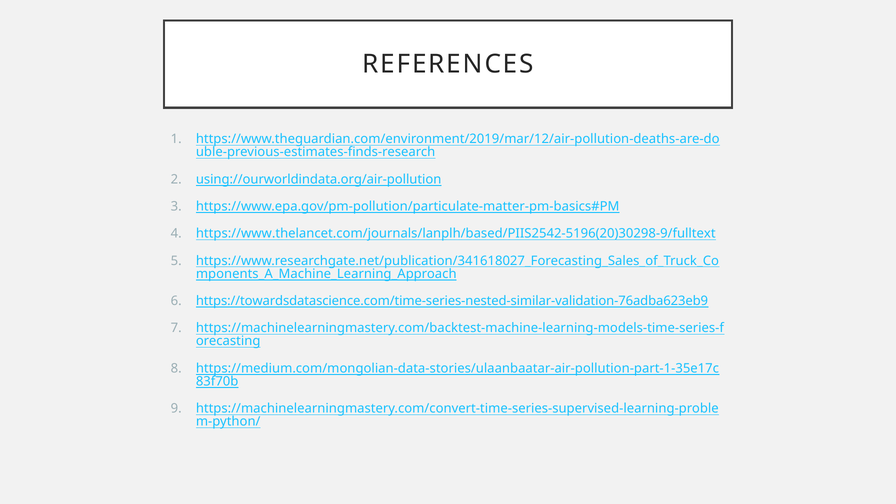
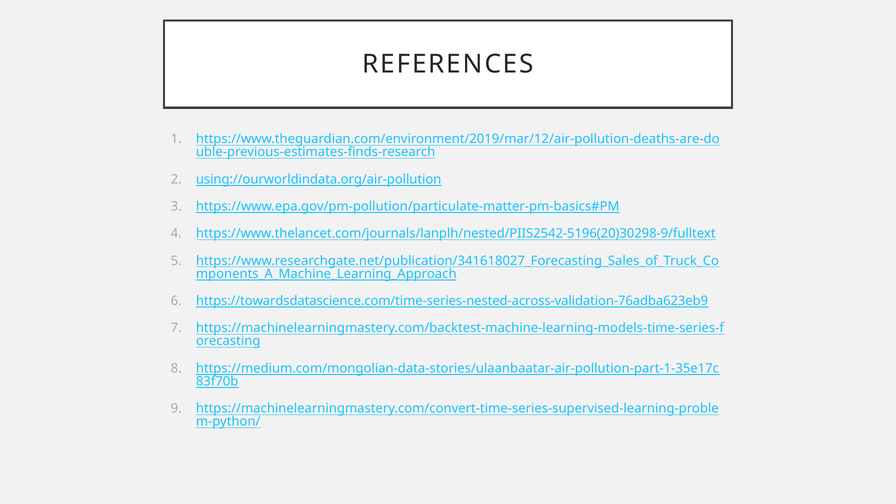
https://www.thelancet.com/journals/lanplh/based/PIIS2542-5196(20)30298-9/fulltext: https://www.thelancet.com/journals/lanplh/based/PIIS2542-5196(20)30298-9/fulltext -> https://www.thelancet.com/journals/lanplh/nested/PIIS2542-5196(20)30298-9/fulltext (456, 234)
https://towardsdatascience.com/time-series-nested-similar-validation-76adba623eb9: https://towardsdatascience.com/time-series-nested-similar-validation-76adba623eb9 -> https://towardsdatascience.com/time-series-nested-across-validation-76adba623eb9 (452, 301)
